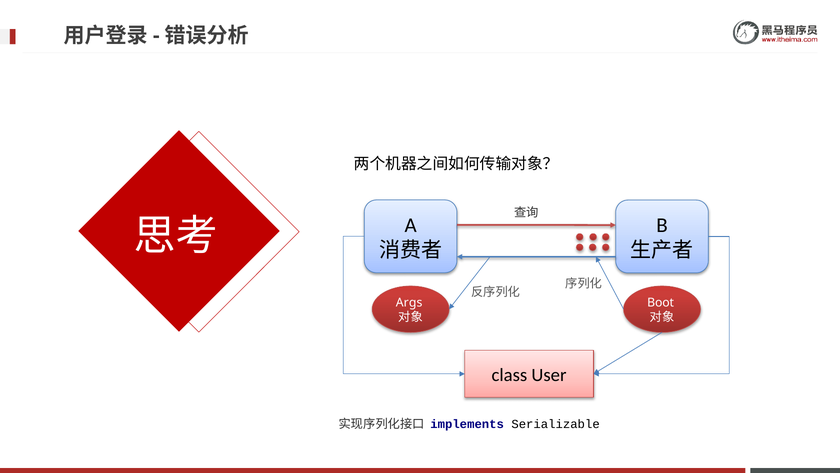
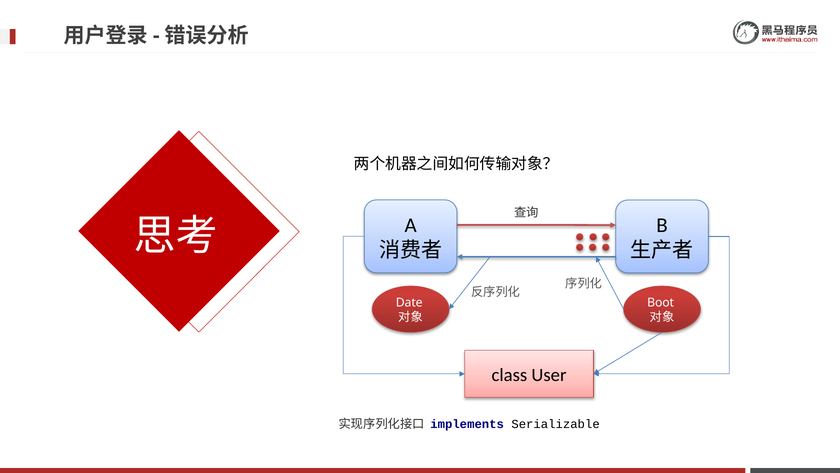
Args: Args -> Date (409, 302)
